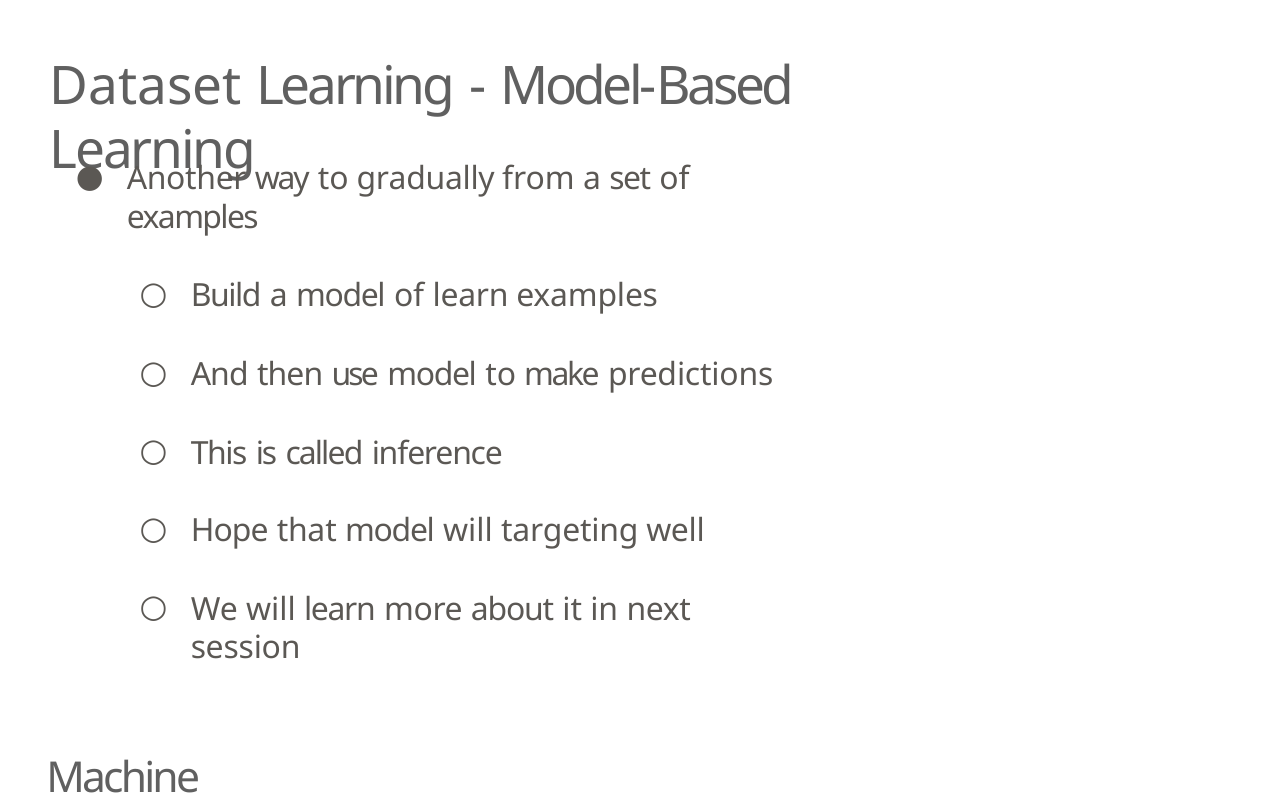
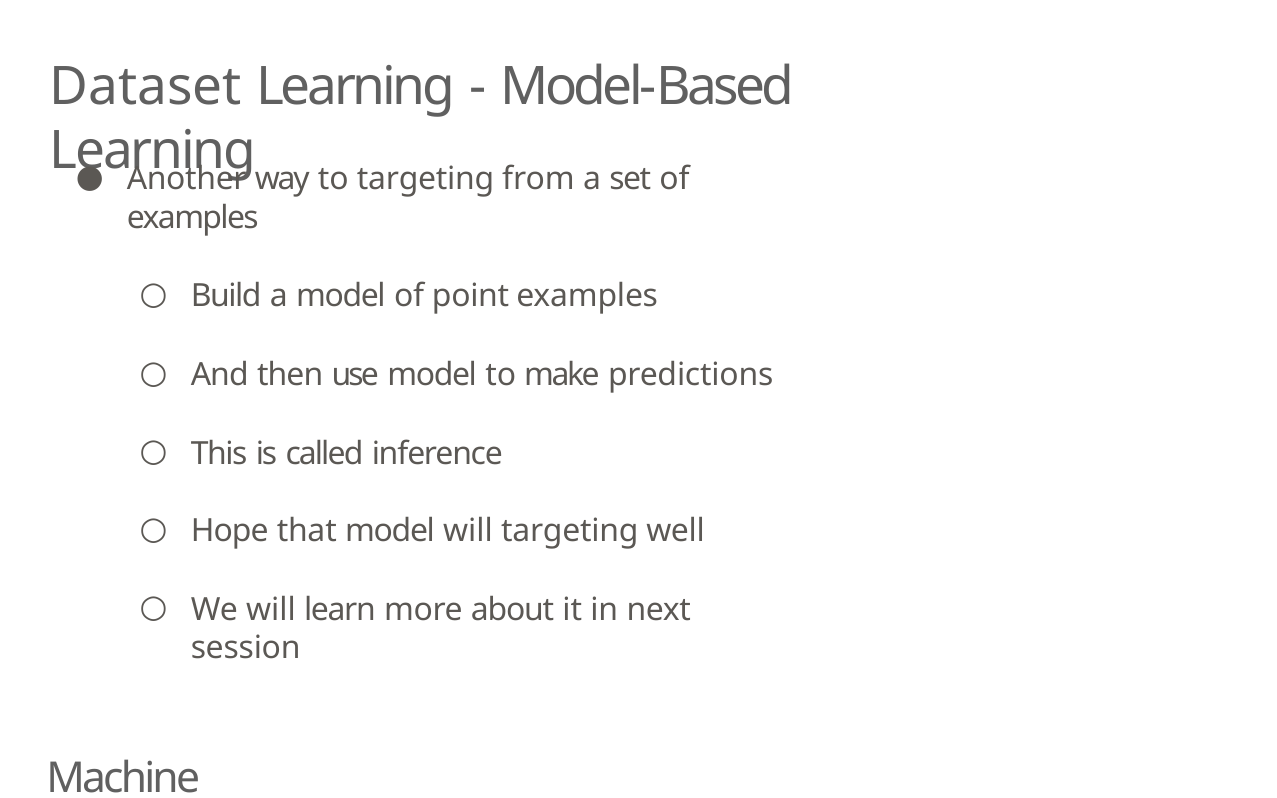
to gradually: gradually -> targeting (426, 179)
of learn: learn -> point (471, 296)
